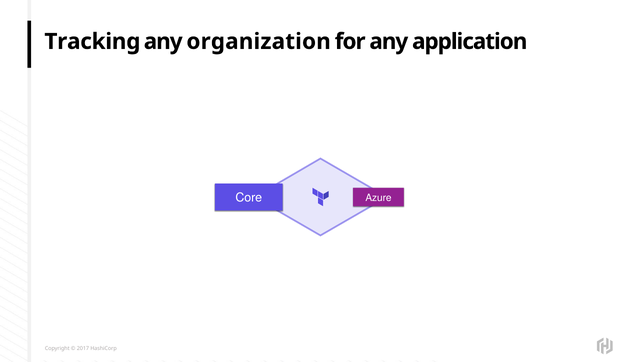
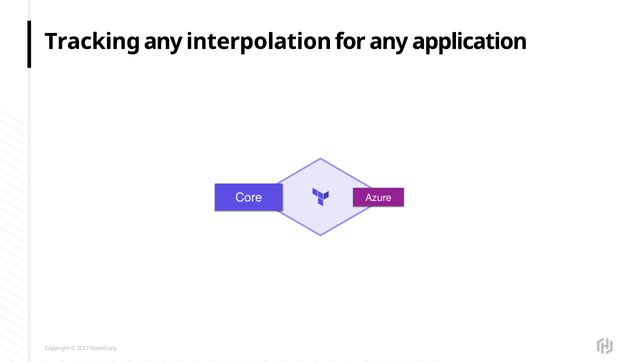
organization: organization -> interpolation (259, 42)
